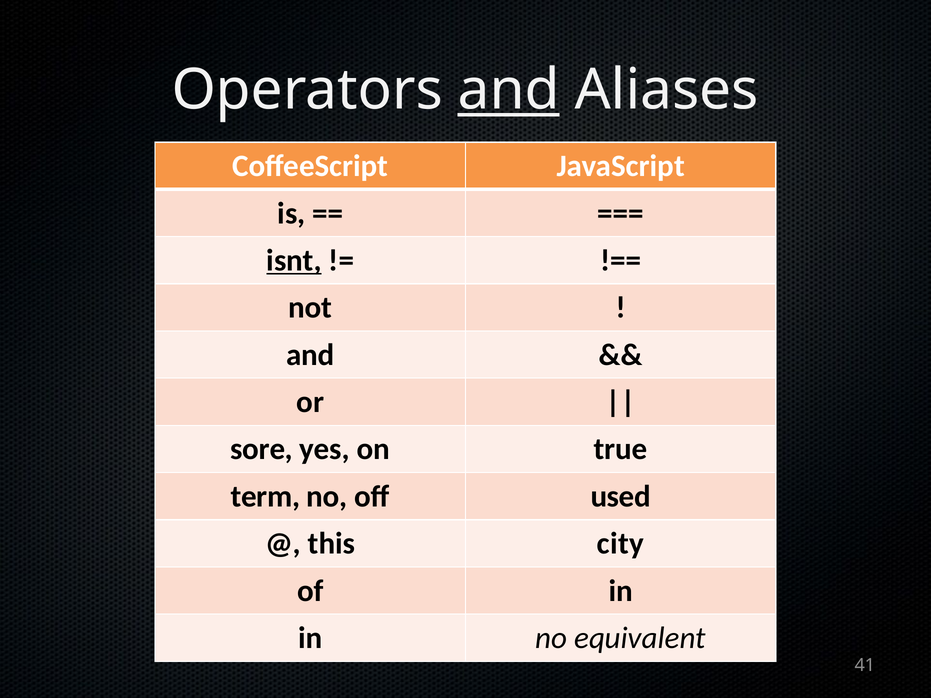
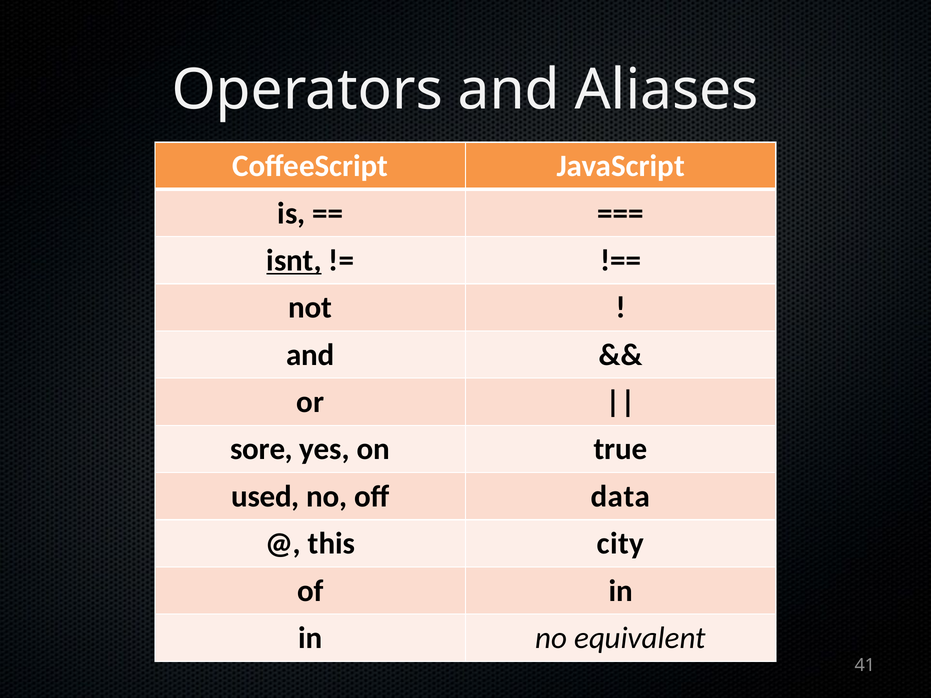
and underline: present -> none (509, 90)
term: term -> used (265, 497)
used: used -> data (620, 497)
